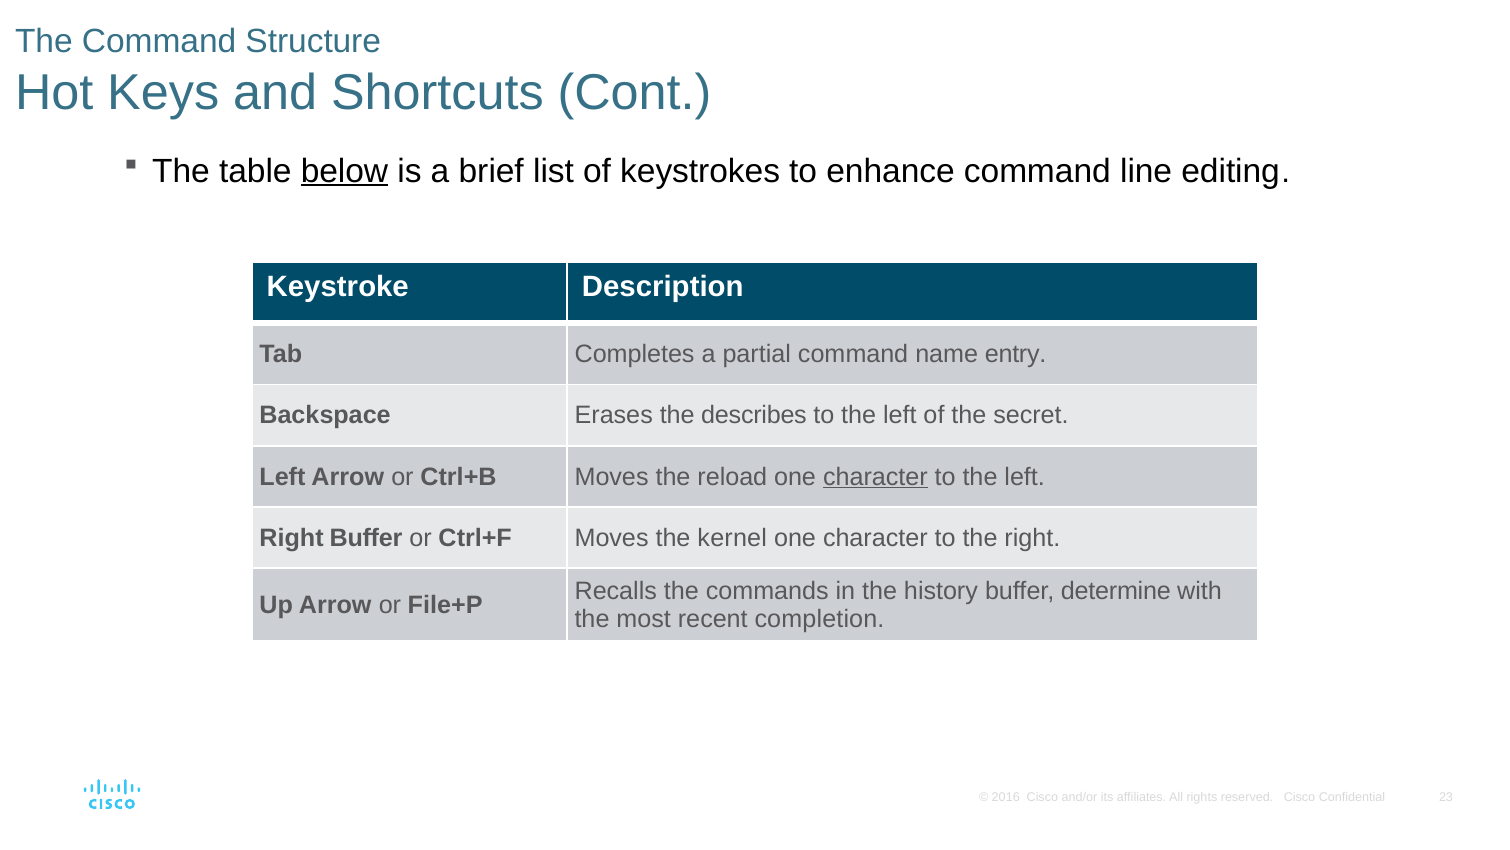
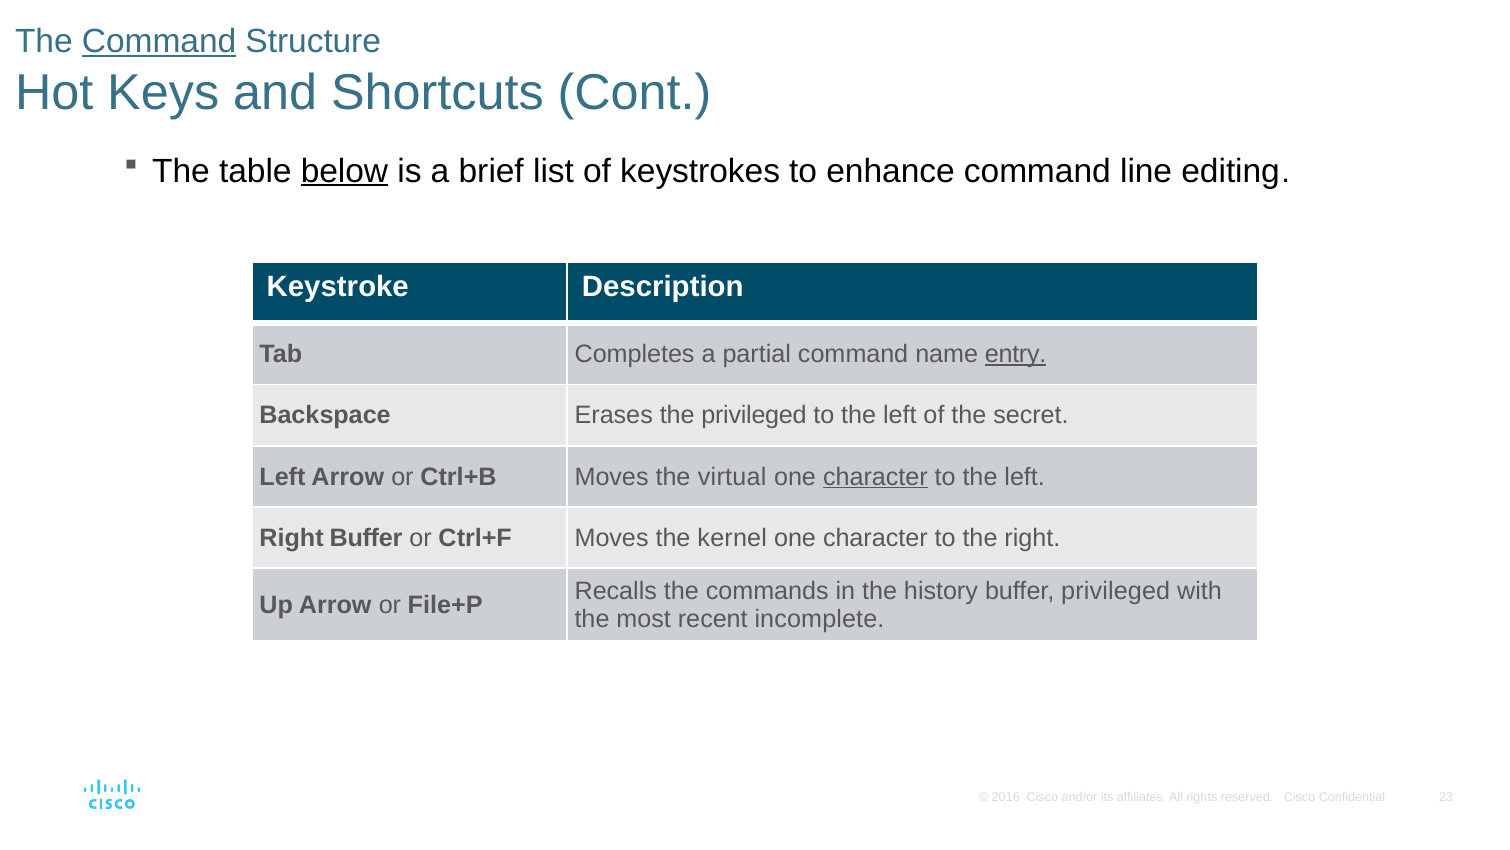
Command underline: none -> present (159, 41)
entry underline: none -> present (1016, 354)
the describes: describes -> privileged (754, 415)
reload: reload -> virtual (732, 477)
buffer determine: determine -> privileged (1116, 590)
completion: completion -> incomplete (819, 618)
